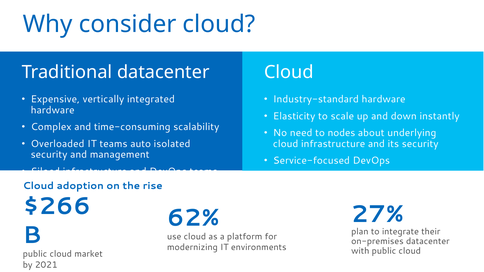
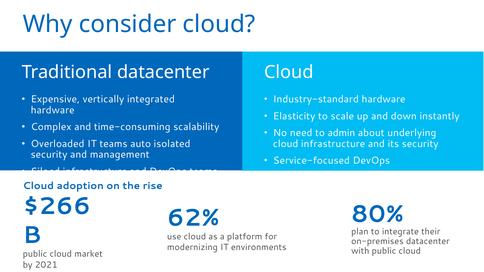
nodes: nodes -> admin (341, 133)
27%: 27% -> 80% (377, 214)
